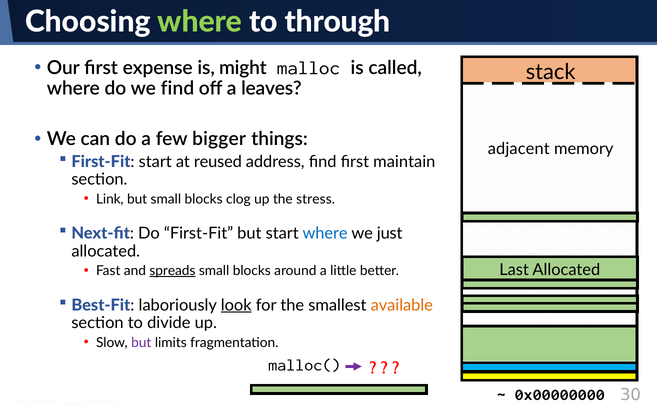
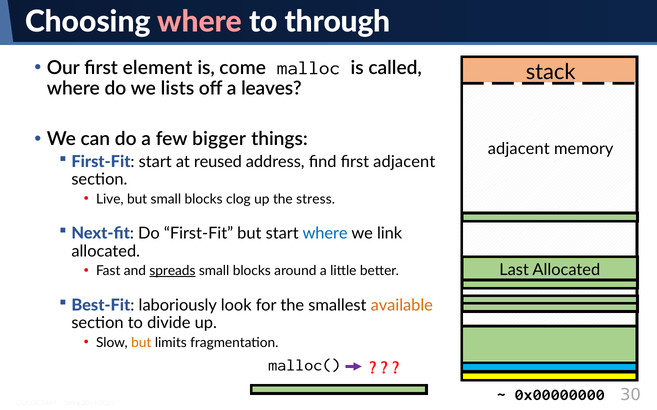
where colour: light green -> pink (200, 22)
expense: expense -> element (158, 68)
might: might -> come (243, 68)
we find: find -> lists (177, 89)
first maintain: maintain -> adjacent (404, 162)
Link: Link -> Live (110, 199)
just: just -> link (390, 234)
look underline: present -> none (236, 306)
but colour: purple -> orange (141, 343)
